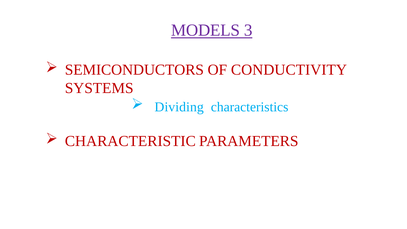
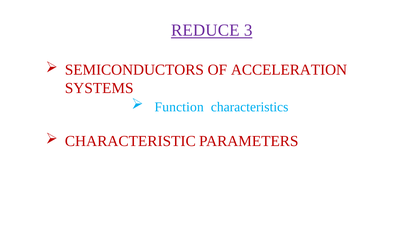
MODELS: MODELS -> REDUCE (205, 30)
CONDUCTIVITY: CONDUCTIVITY -> ACCELERATION (289, 70)
Dividing: Dividing -> Function (179, 107)
